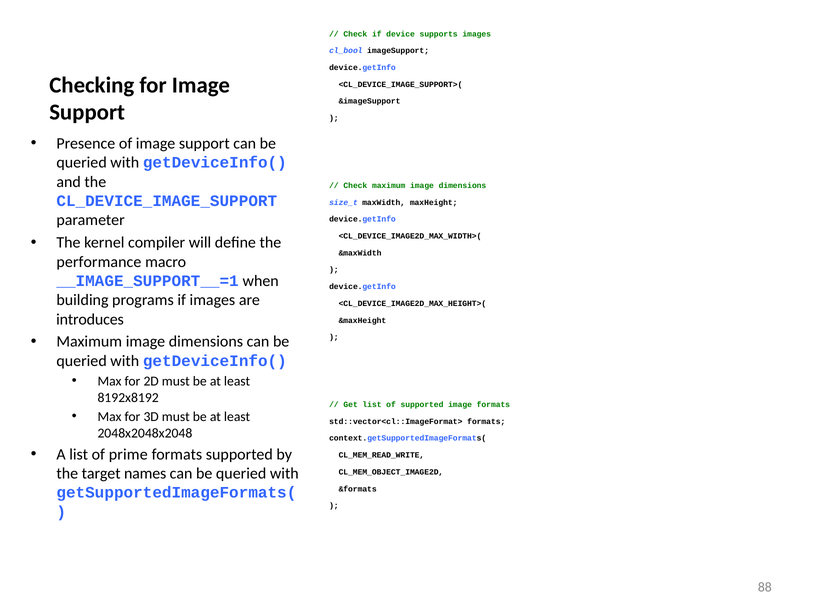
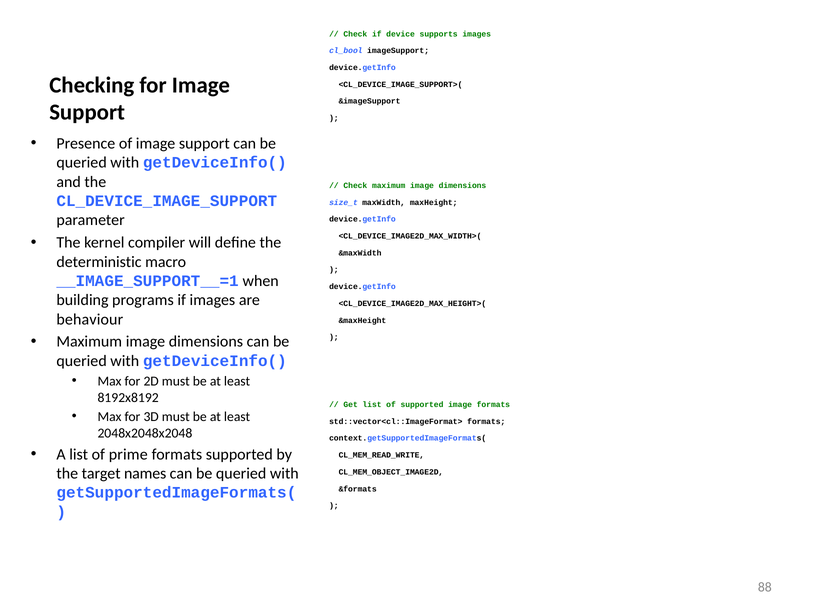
performance: performance -> deterministic (99, 262)
introduces: introduces -> behaviour (90, 320)
